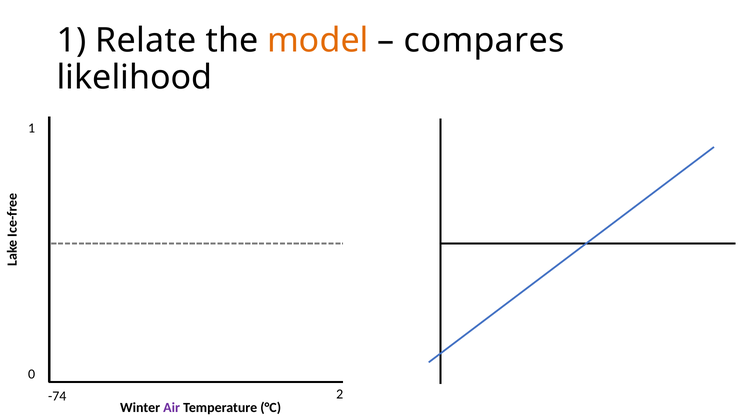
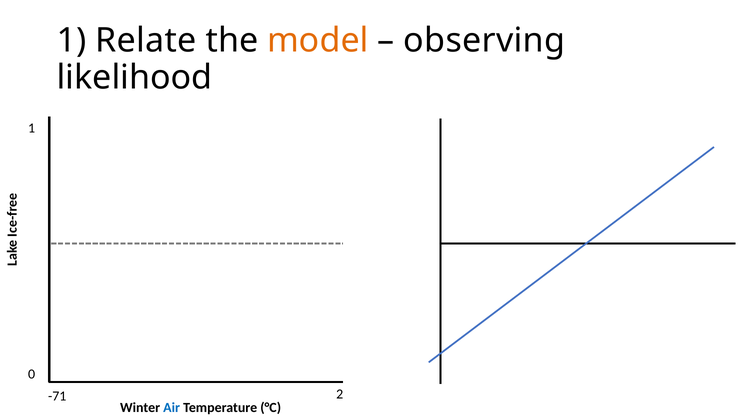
compares: compares -> observing (484, 41)
-74: -74 -> -71 (57, 396)
Air colour: purple -> blue (172, 407)
